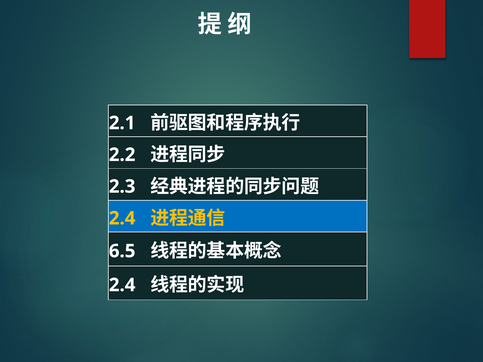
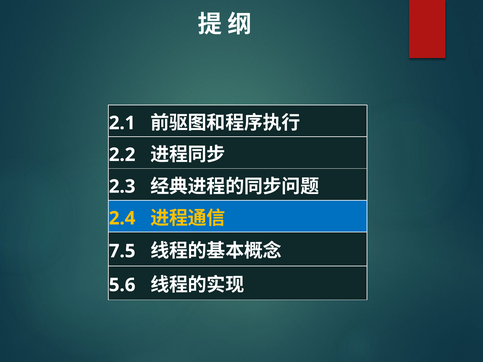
6.5: 6.5 -> 7.5 (122, 251)
2.4: 2.4 -> 5.6 (122, 285)
